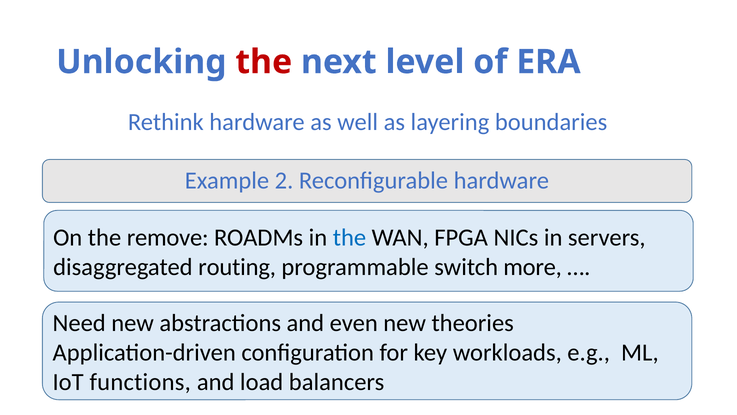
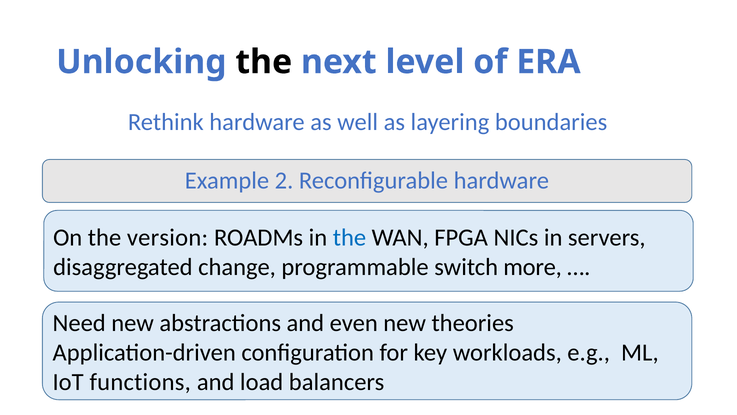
the colour: red -> black (264, 62)
remove: remove -> version (167, 238)
routing: routing -> change (237, 267)
